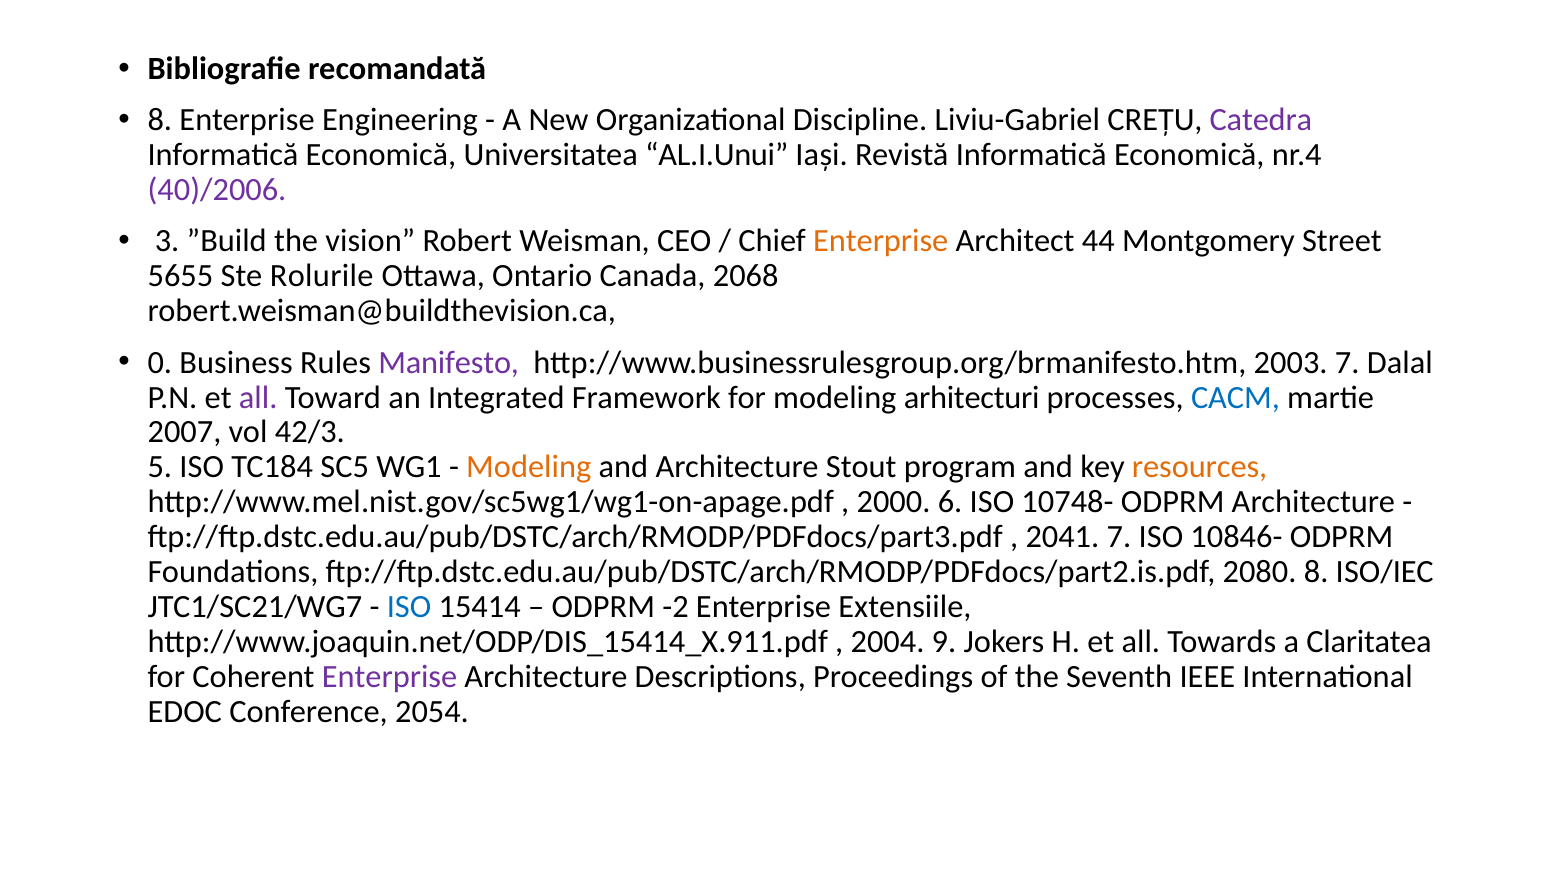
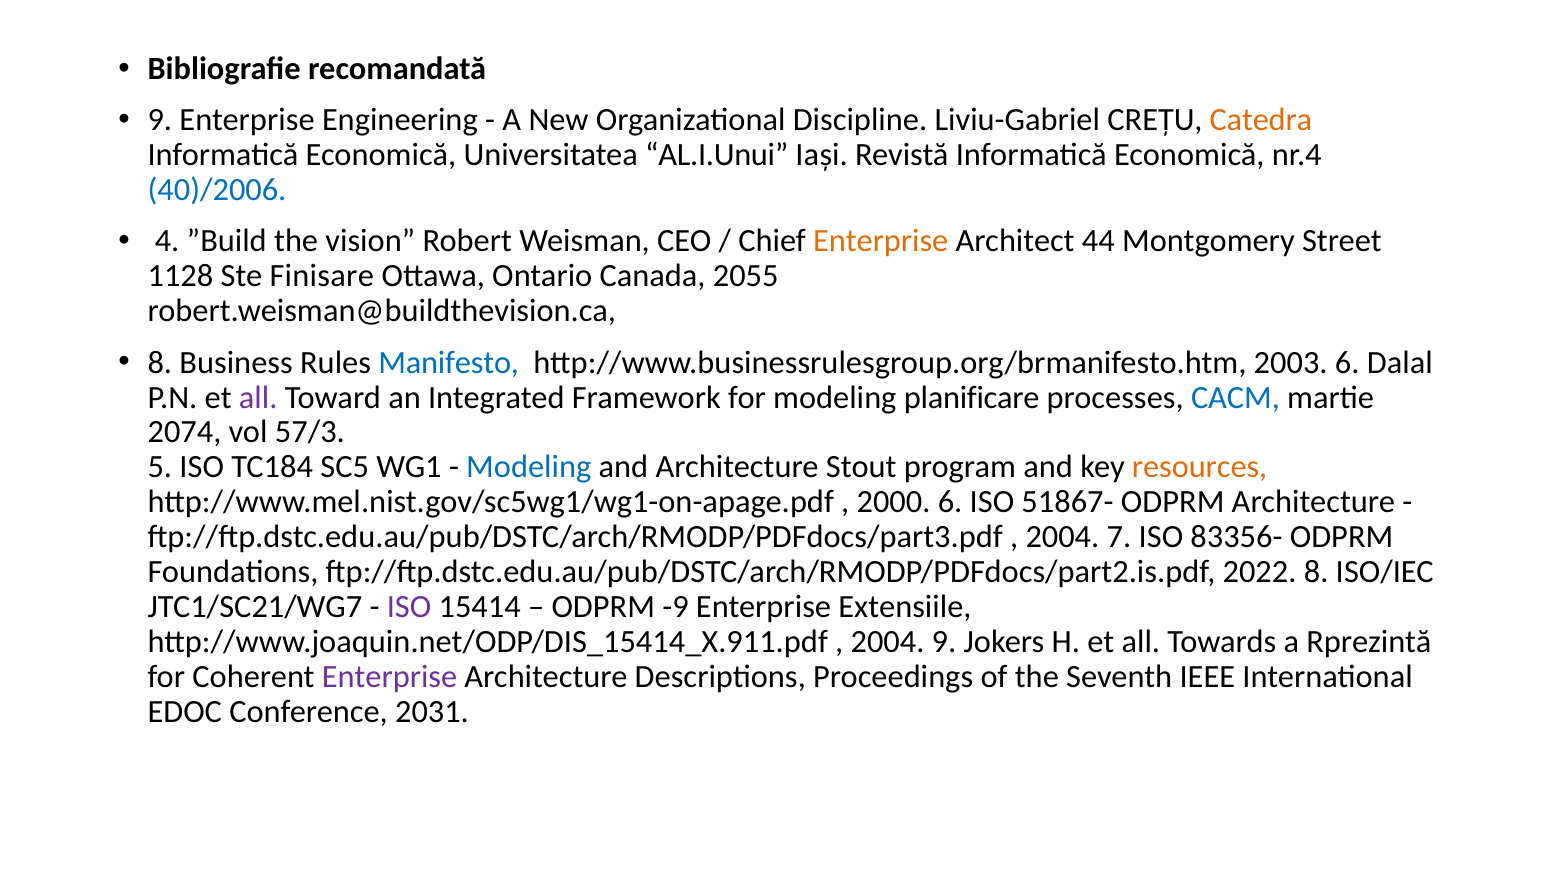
8: 8 -> 9 (160, 120)
Catedra colour: purple -> orange (1261, 120)
40)/2006 colour: purple -> blue (217, 190)
3: 3 -> 4 (167, 241)
5655: 5655 -> 1128 (180, 276)
Rolurile: Rolurile -> Finisare (322, 276)
2068: 2068 -> 2055 (746, 276)
0: 0 -> 8 (160, 362)
Manifesto colour: purple -> blue (449, 362)
2003 7: 7 -> 6 (1347, 362)
arhitecturi: arhitecturi -> planificare (972, 397)
2007: 2007 -> 2074 (184, 432)
42/3: 42/3 -> 57/3 (310, 432)
Modeling colour: orange -> blue (529, 467)
10748-: 10748- -> 51867- (1068, 502)
2041: 2041 -> 2004 (1062, 537)
10846-: 10846- -> 83356- (1236, 537)
2080: 2080 -> 2022 (1260, 572)
ISO colour: blue -> purple (409, 607)
-2: -2 -> -9 (676, 607)
Claritatea: Claritatea -> Rprezintă (1369, 642)
2054: 2054 -> 2031 (432, 712)
